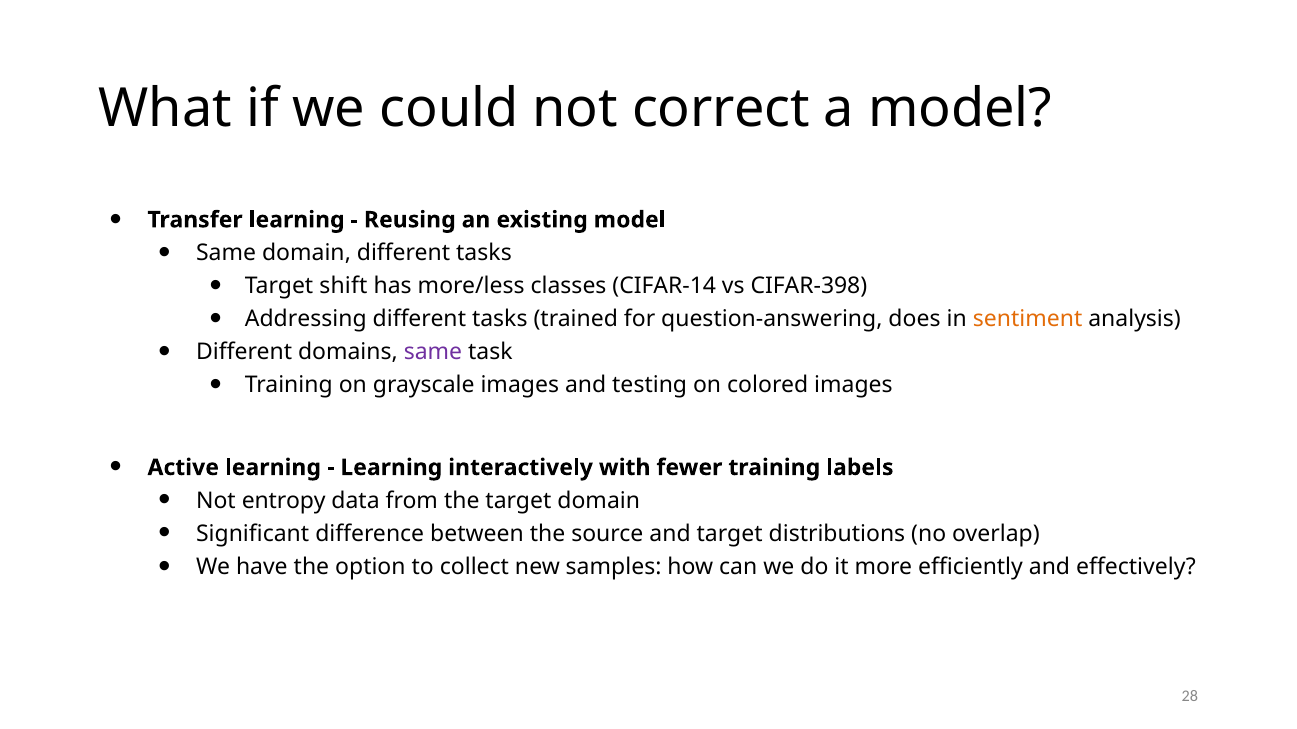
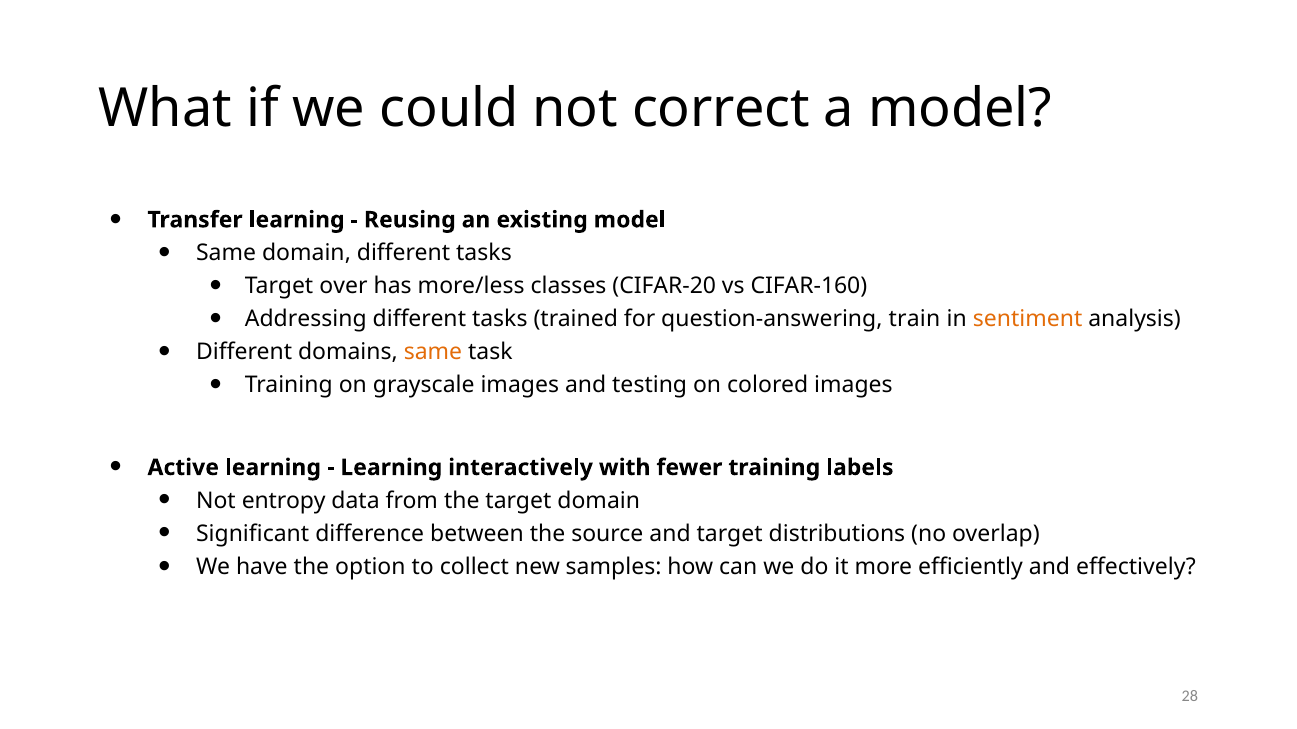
shift: shift -> over (343, 286)
CIFAR-14: CIFAR-14 -> CIFAR-20 (664, 286)
CIFAR-398: CIFAR-398 -> CIFAR-160 (809, 286)
does: does -> train (914, 319)
same colour: purple -> orange (433, 352)
